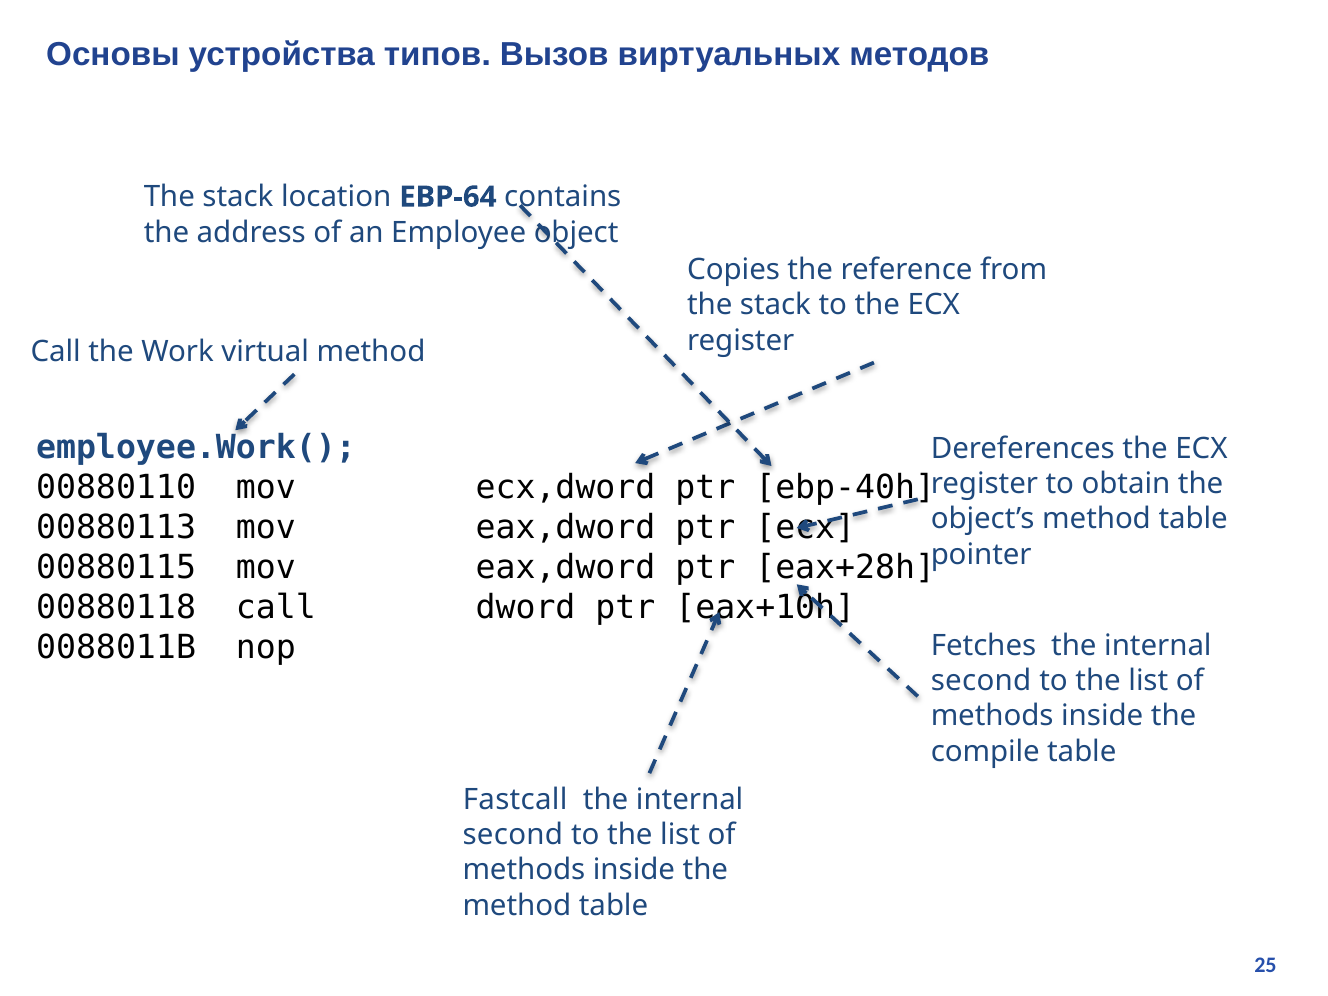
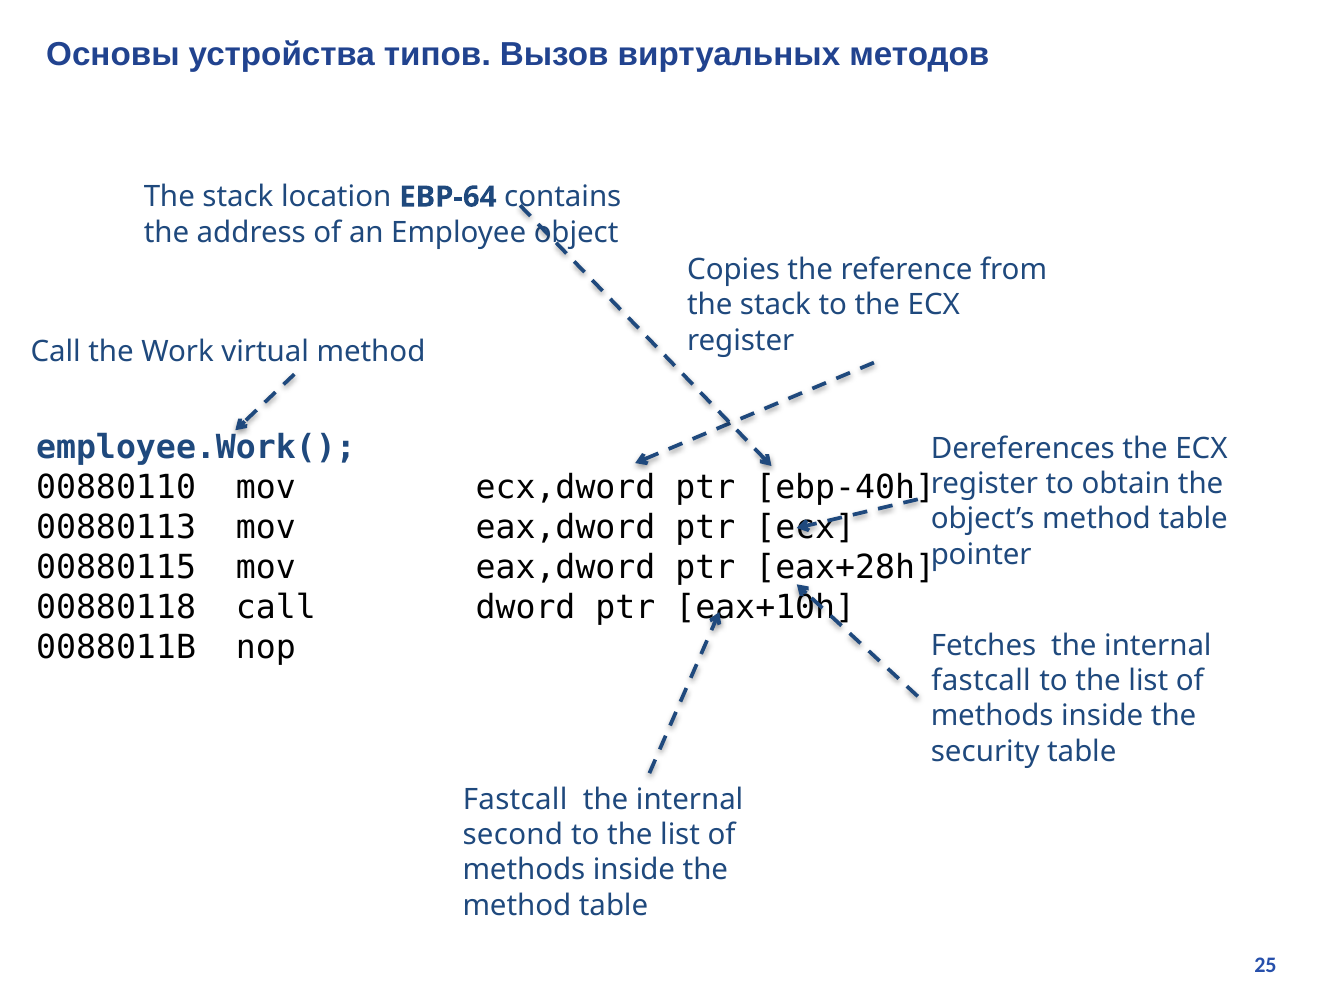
second: second -> fastcall (981, 681)
compile: compile -> security (985, 751)
